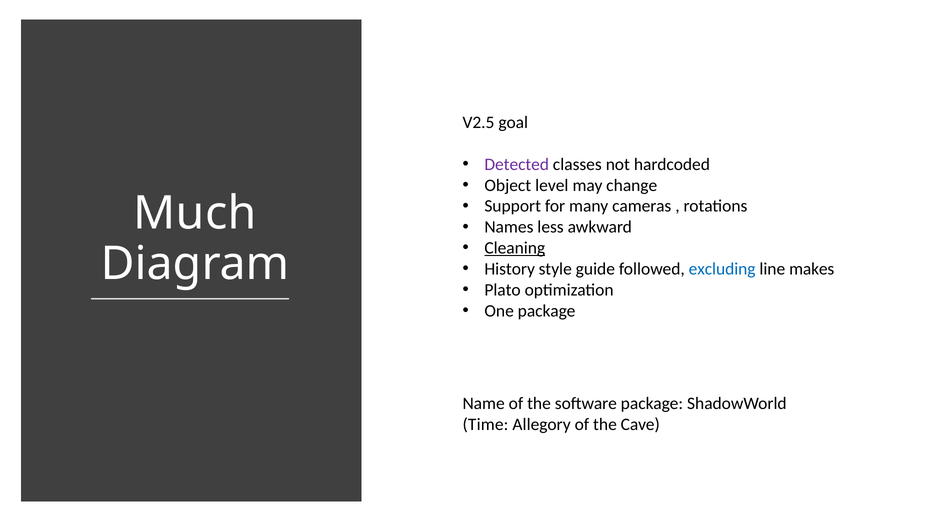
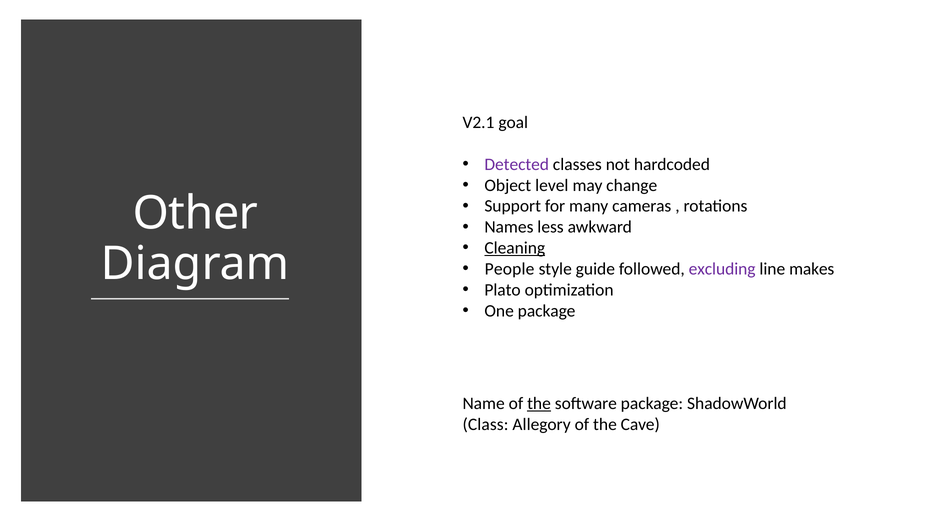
V2.5: V2.5 -> V2.1 (479, 122)
Much: Much -> Other (195, 214)
History: History -> People (510, 269)
excluding colour: blue -> purple (722, 269)
the underline: none -> present (539, 404)
Time: Time -> Class (486, 425)
